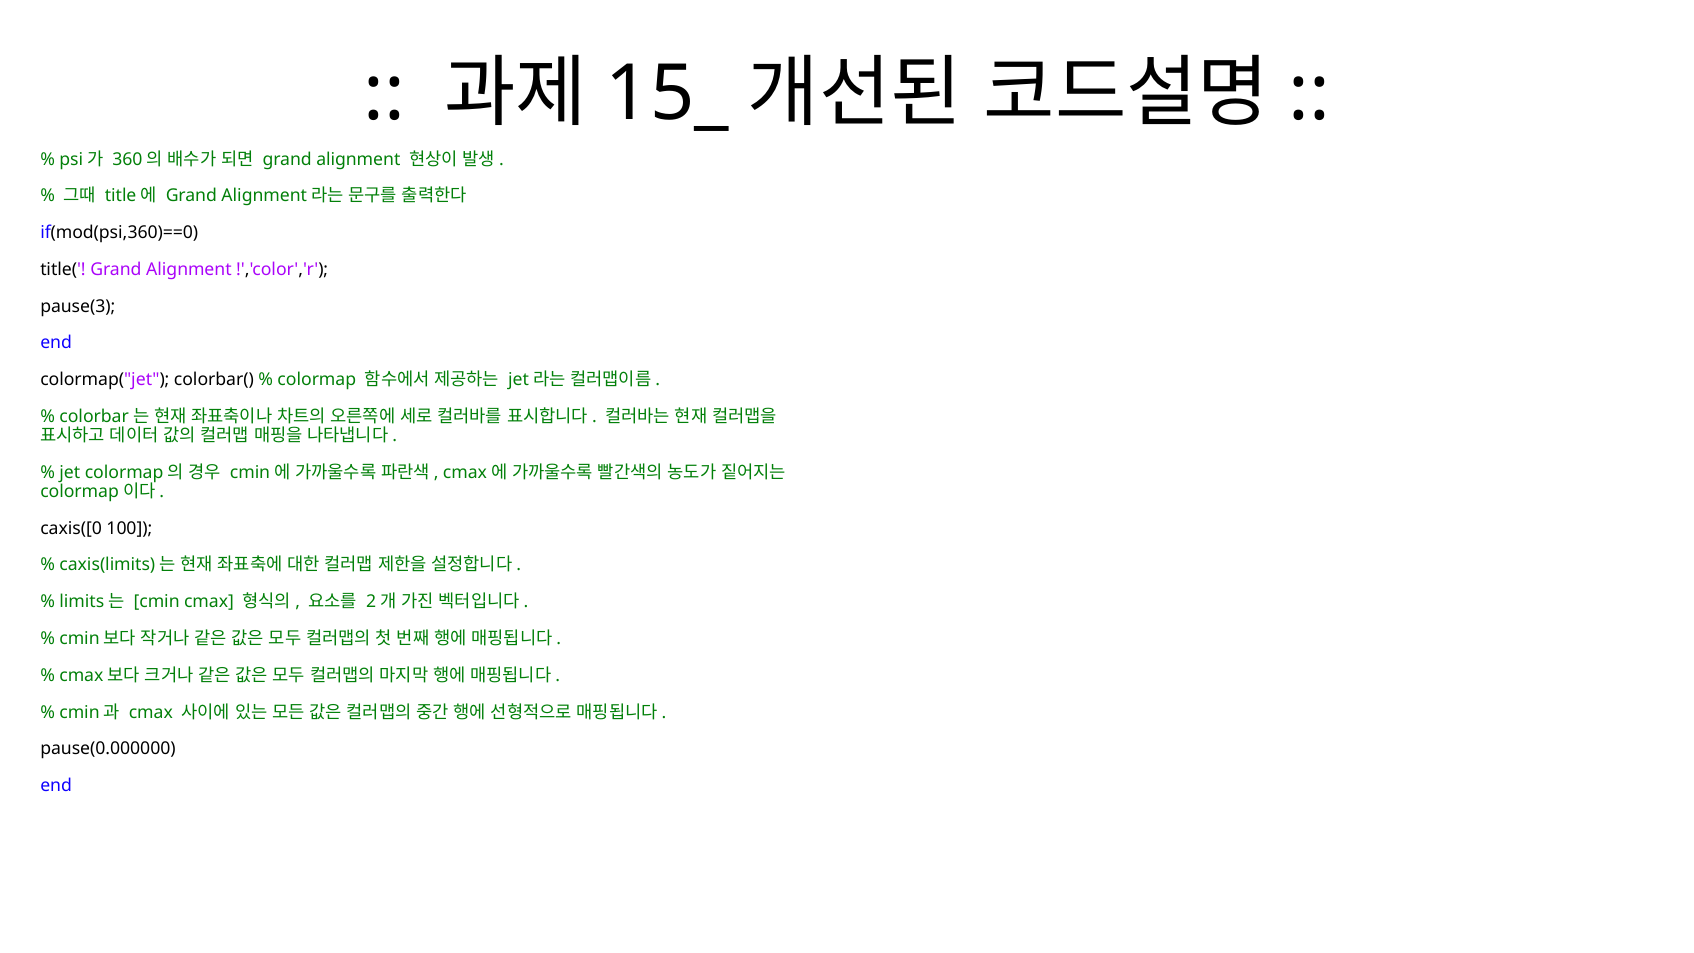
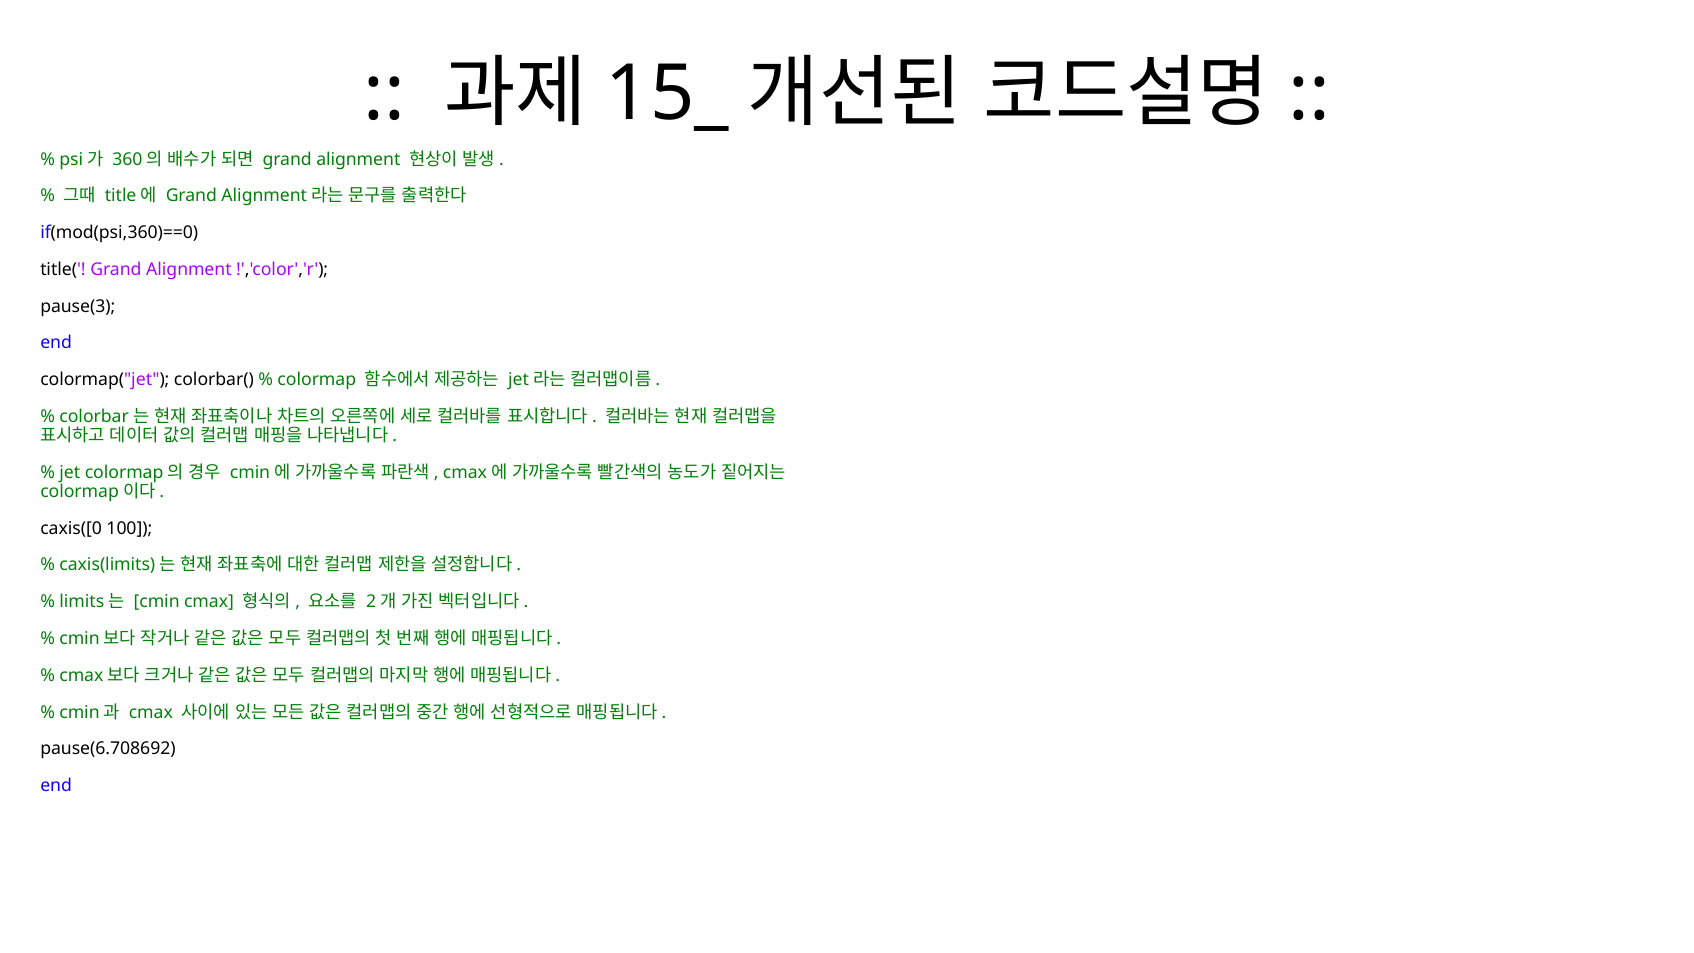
pause(0.000000: pause(0.000000 -> pause(6.708692 (108, 749)
